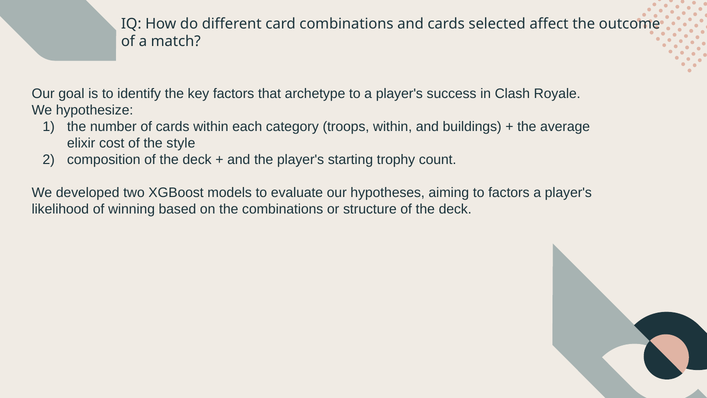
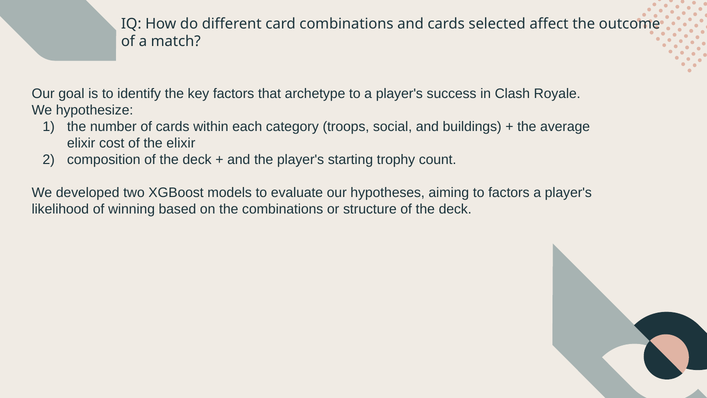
troops within: within -> social (393, 127)
the style: style -> elixir (181, 143)
